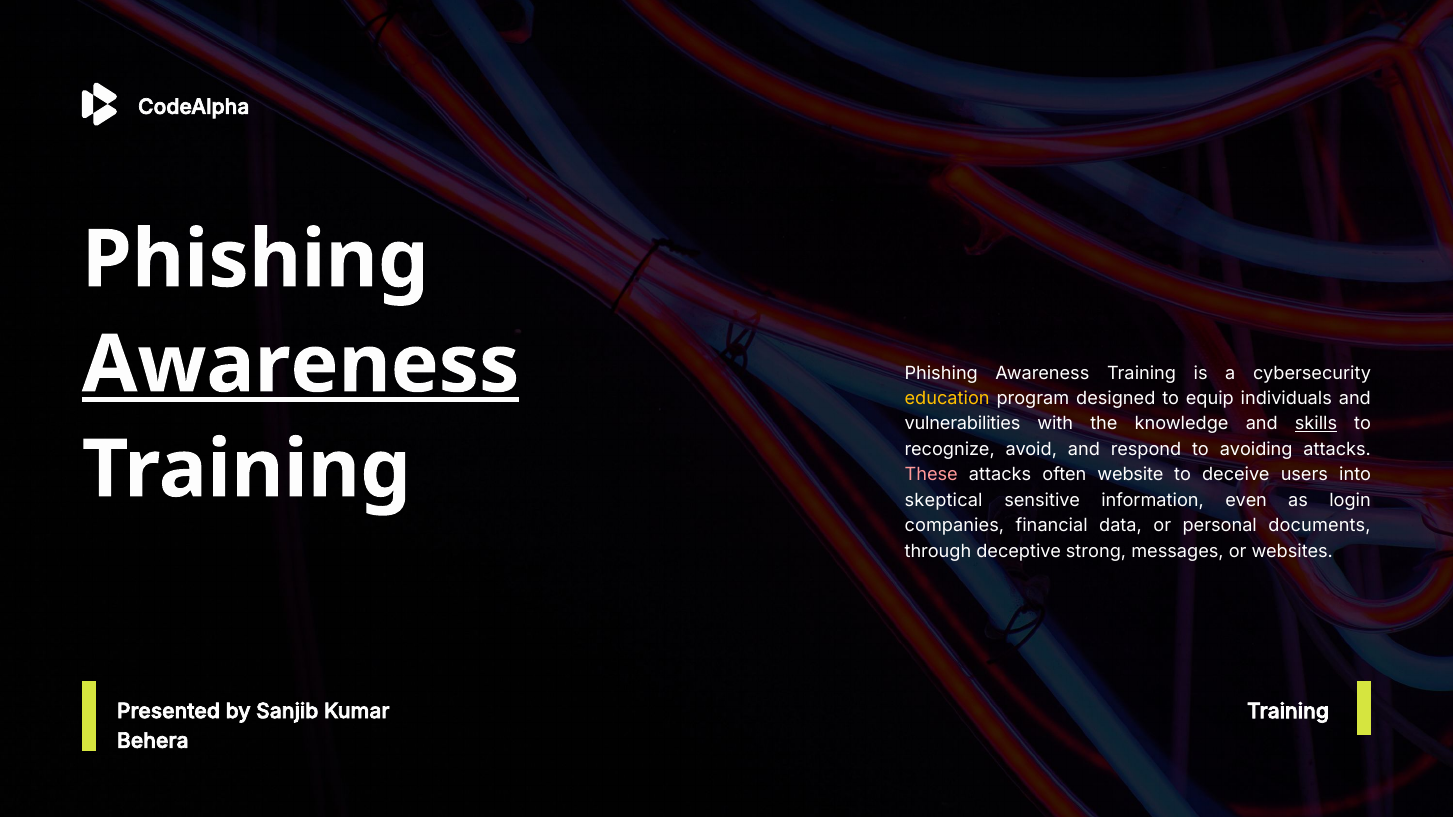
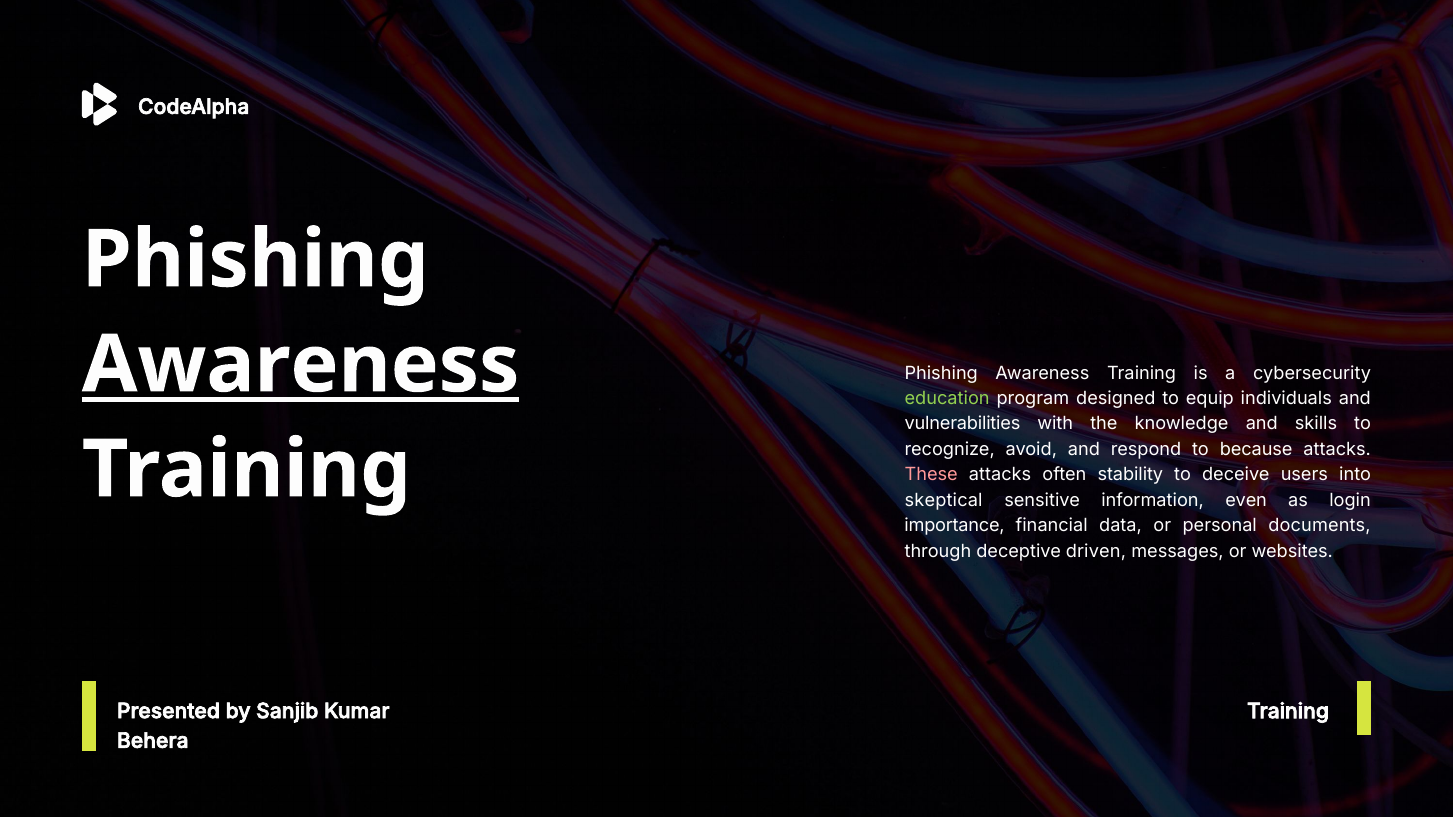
education colour: yellow -> light green (947, 399)
skills underline: present -> none (1316, 424)
avoiding: avoiding -> because (1256, 450)
website: website -> stability (1130, 475)
companies: companies -> importance (955, 526)
strong: strong -> driven (1096, 551)
